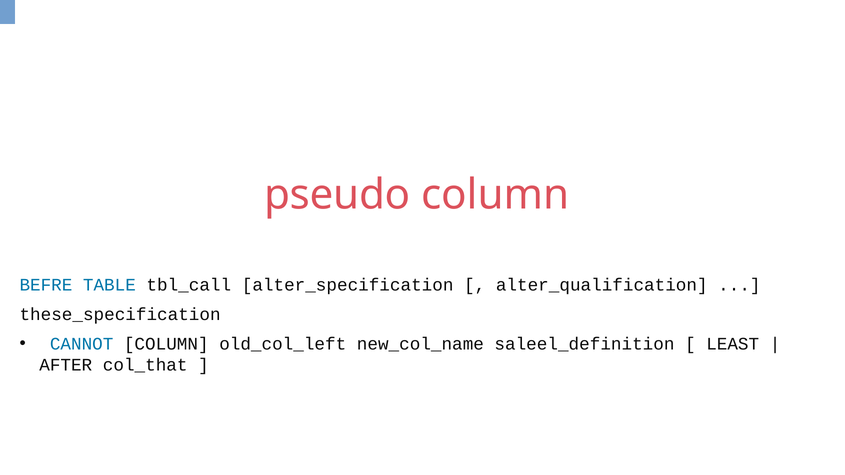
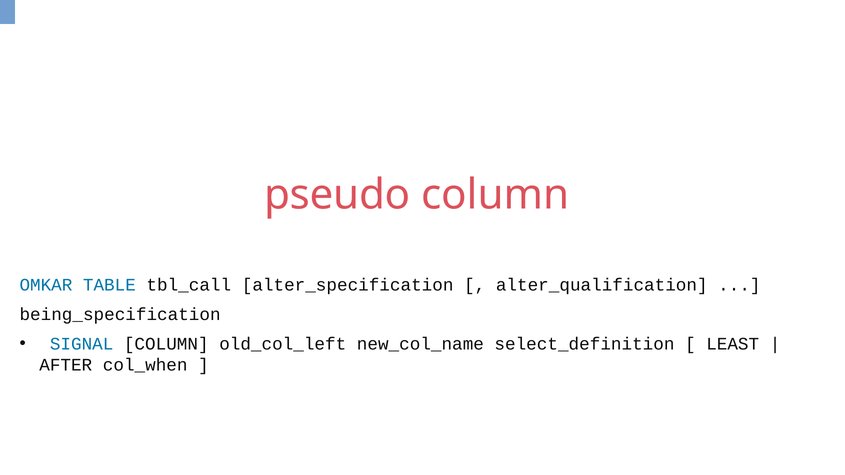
BEFRE: BEFRE -> OMKAR (46, 285)
these_specification: these_specification -> being_specification (120, 314)
CANNOT: CANNOT -> SIGNAL (82, 344)
saleel_definition: saleel_definition -> select_definition (584, 344)
col_that: col_that -> col_when (145, 365)
